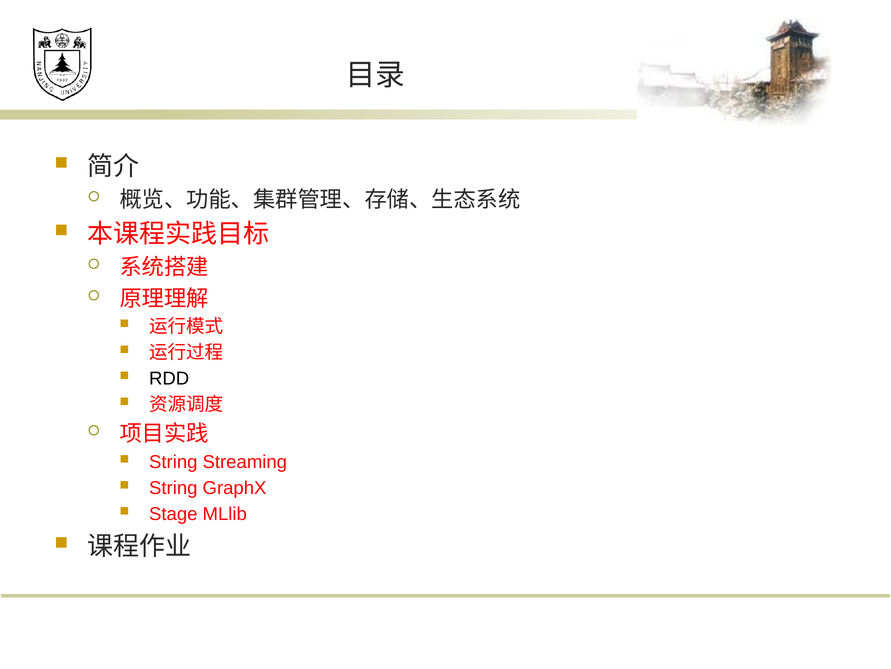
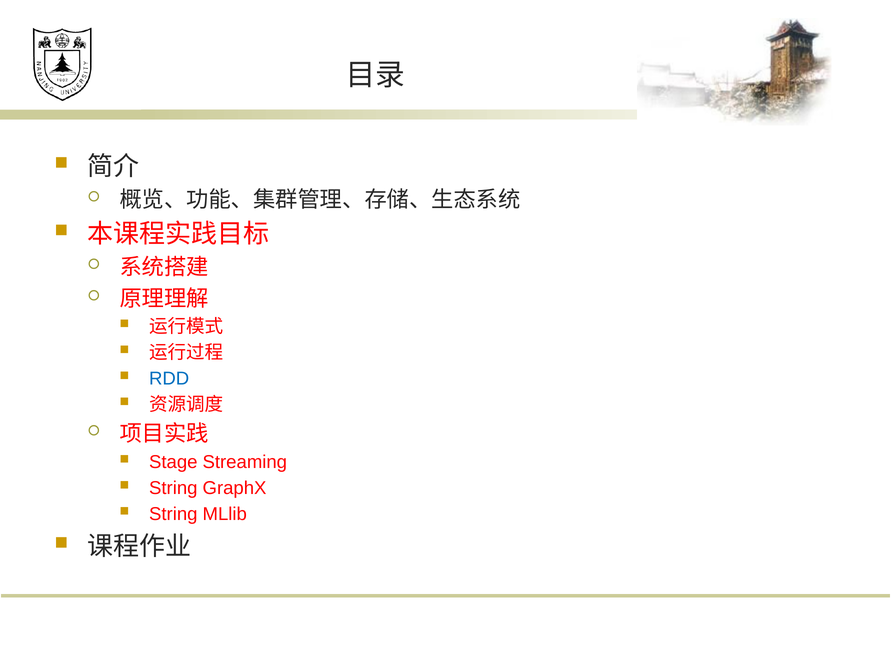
RDD colour: black -> blue (169, 378)
String: String -> Stage (173, 462)
Stage: Stage -> String (173, 513)
